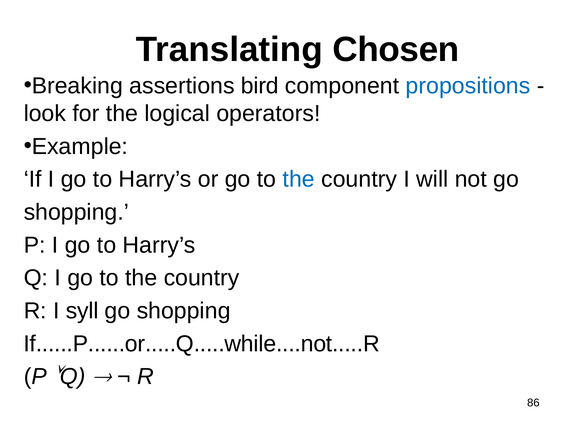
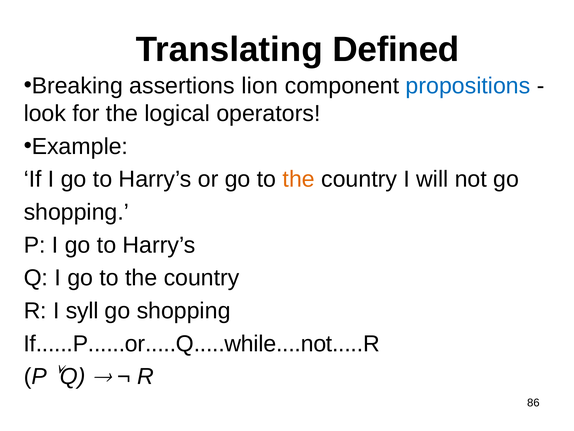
Chosen: Chosen -> Defined (396, 50)
bird: bird -> lion (260, 86)
the colour: blue -> orange (299, 179)
